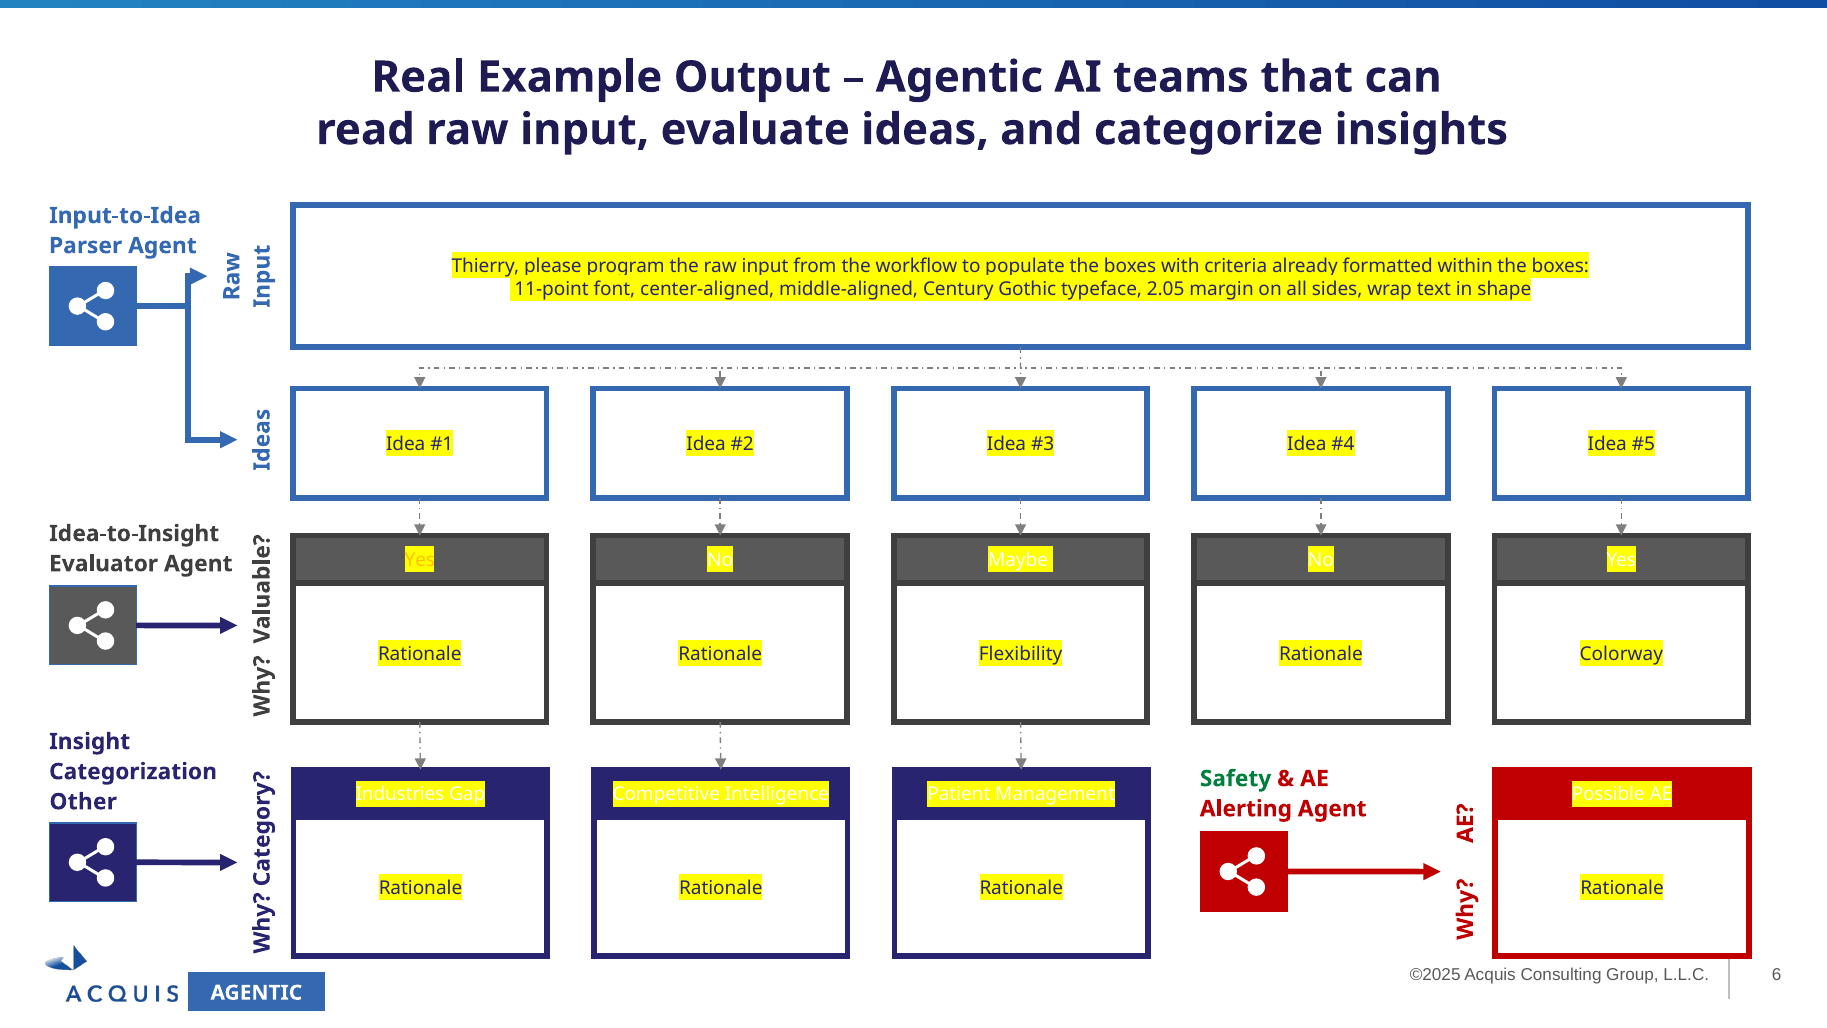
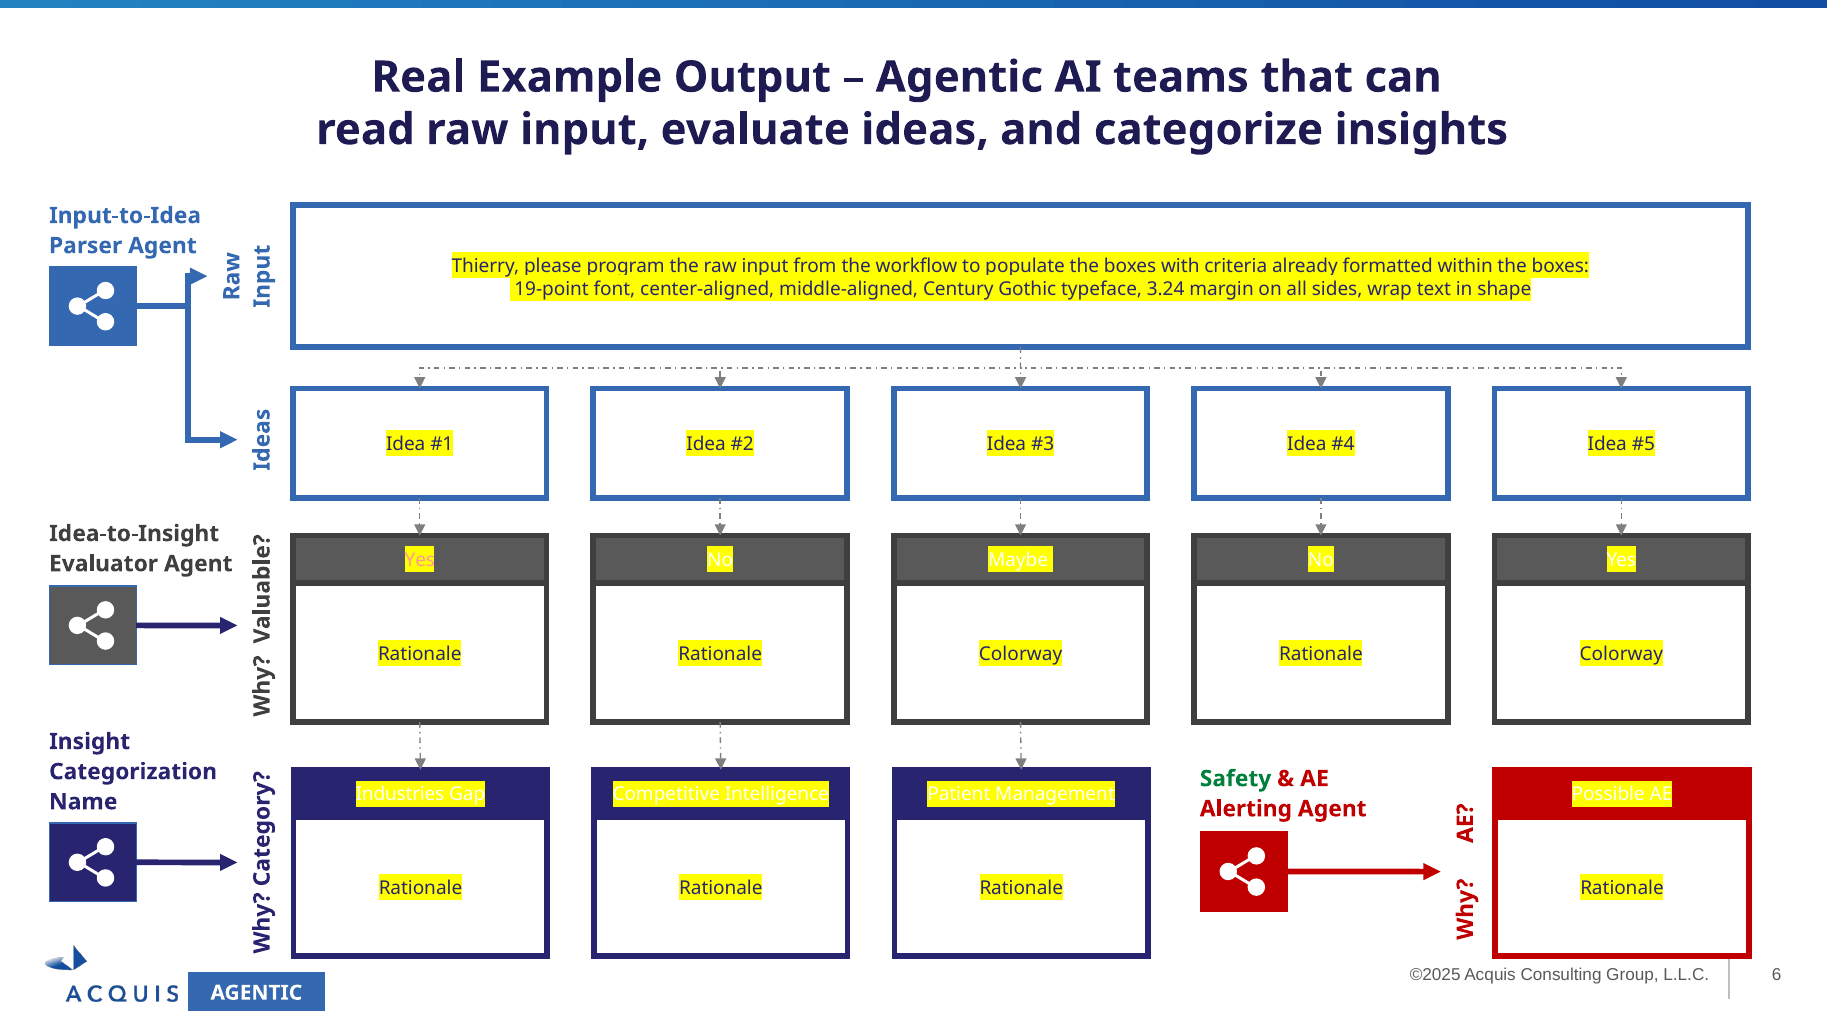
11-point: 11-point -> 19-point (552, 289)
2.05: 2.05 -> 3.24 (1166, 289)
Yes colour: yellow -> pink (420, 560)
Rationale Rationale Flexibility: Flexibility -> Colorway (1021, 654)
Other: Other -> Name (83, 802)
